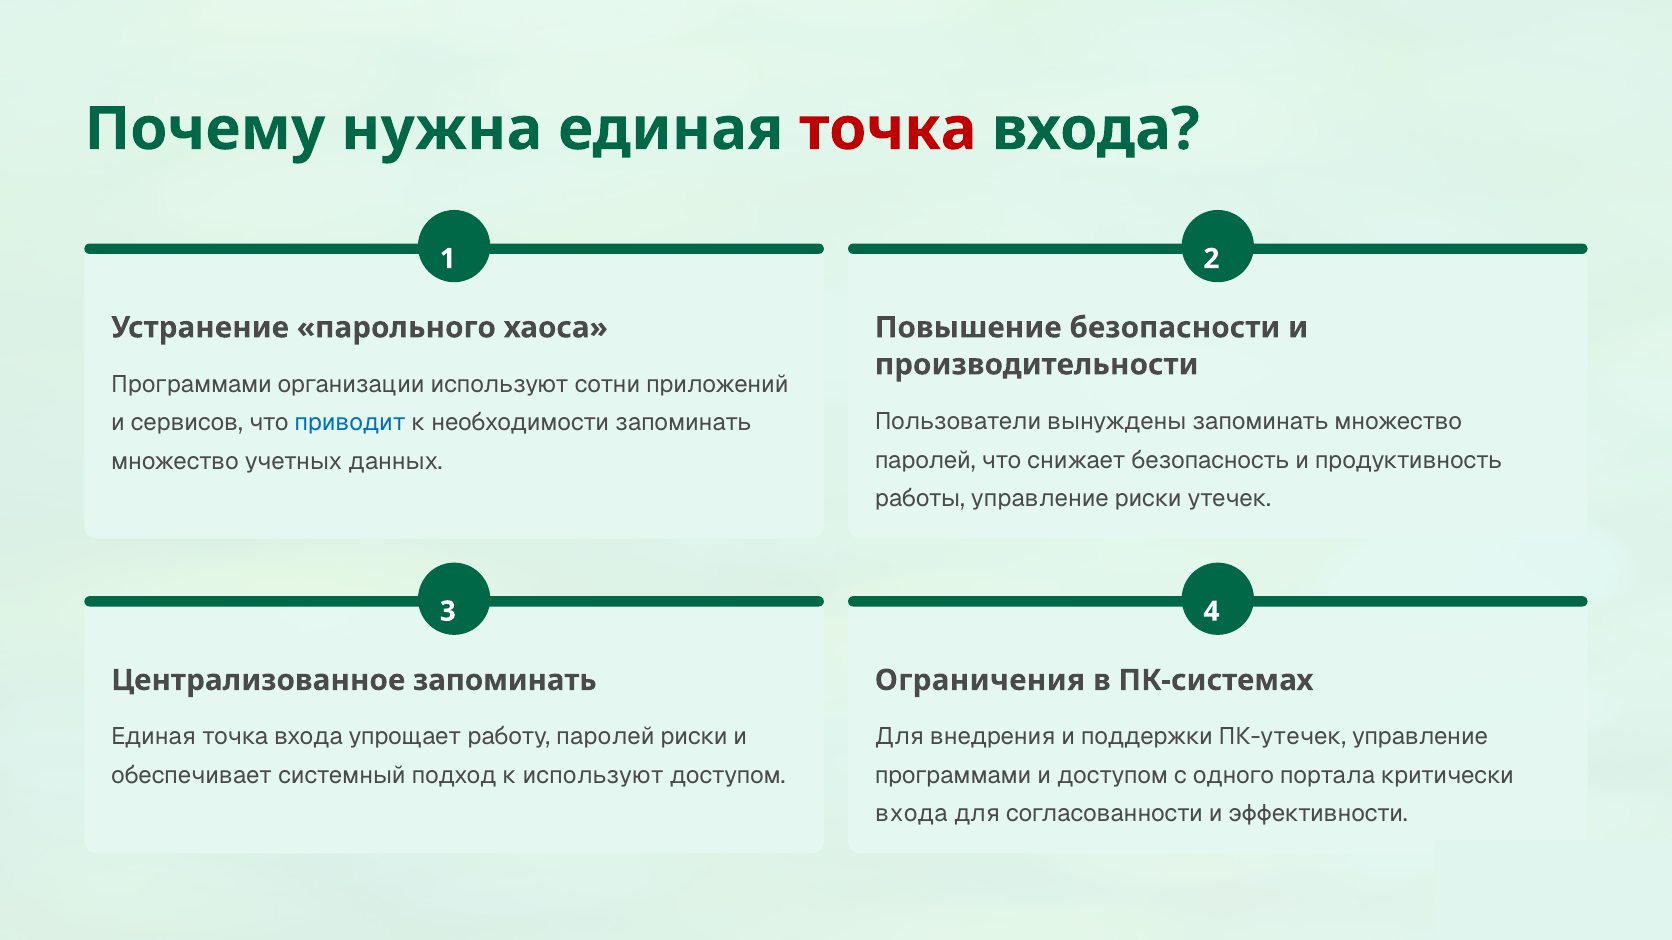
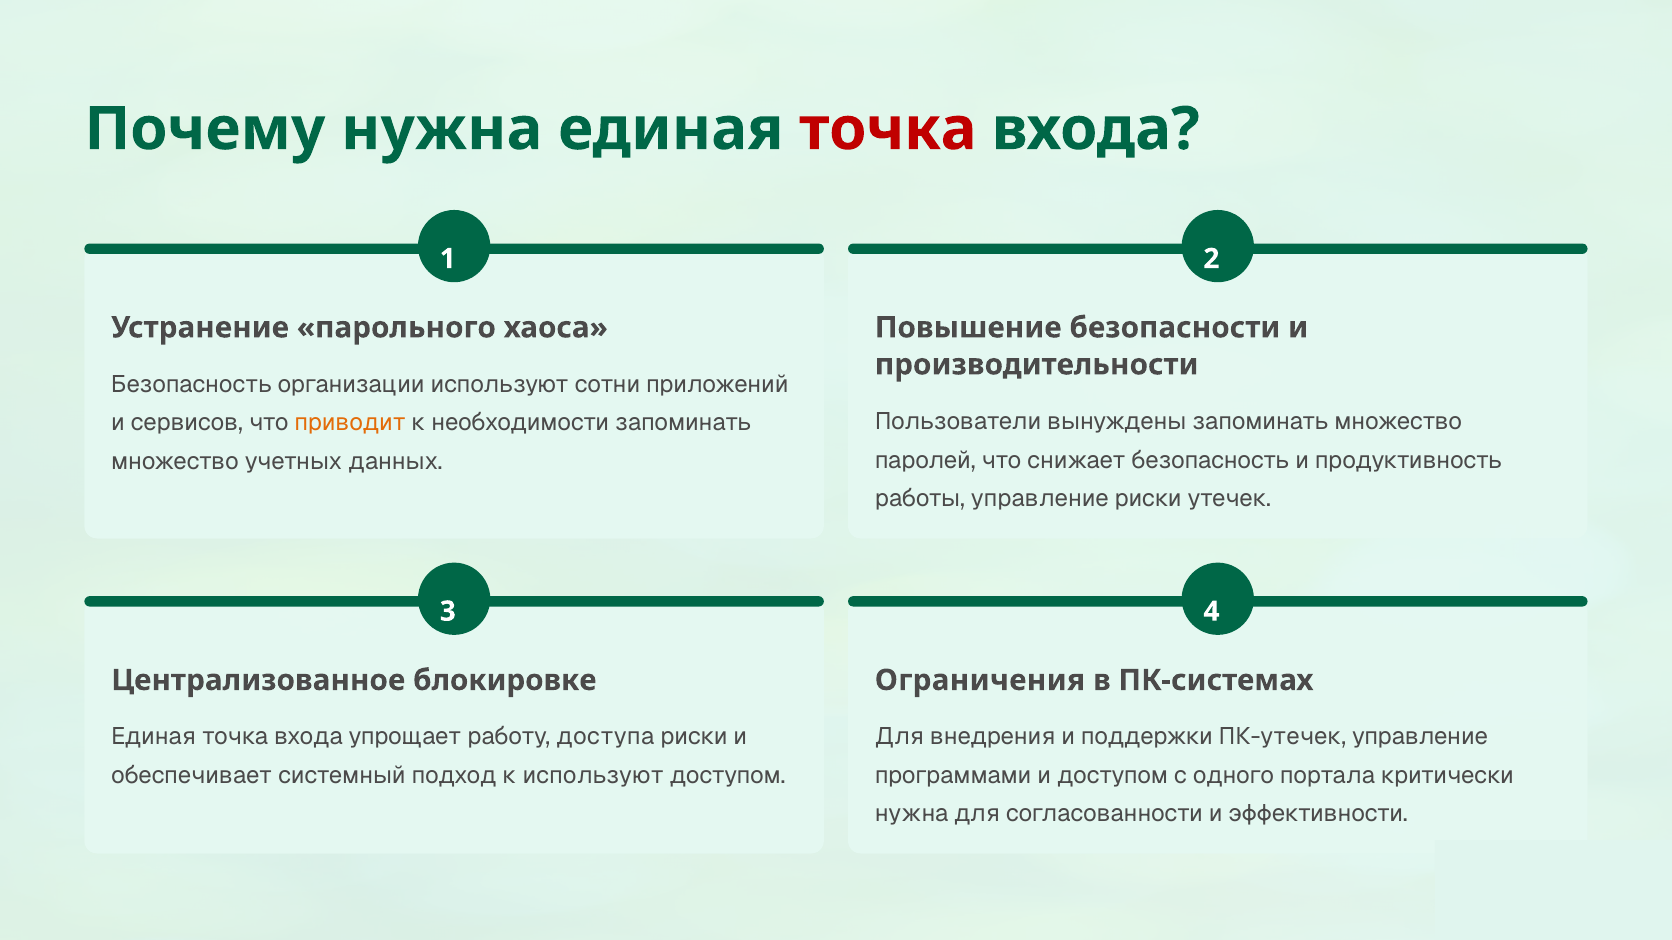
Программами: Программами -> Безопасность (192, 385)
приводит colour: blue -> orange (350, 423)
Централизованное запоминать: запоминать -> блокировке (505, 681)
работу паролей: паролей -> доступа (605, 737)
входа: входа -> нужна (912, 814)
